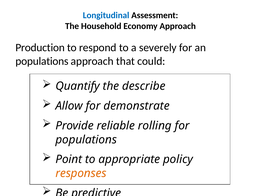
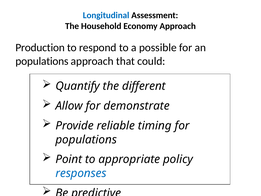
severely: severely -> possible (158, 48)
describe: describe -> different (144, 86)
rolling: rolling -> timing (155, 125)
responses colour: orange -> blue (81, 173)
